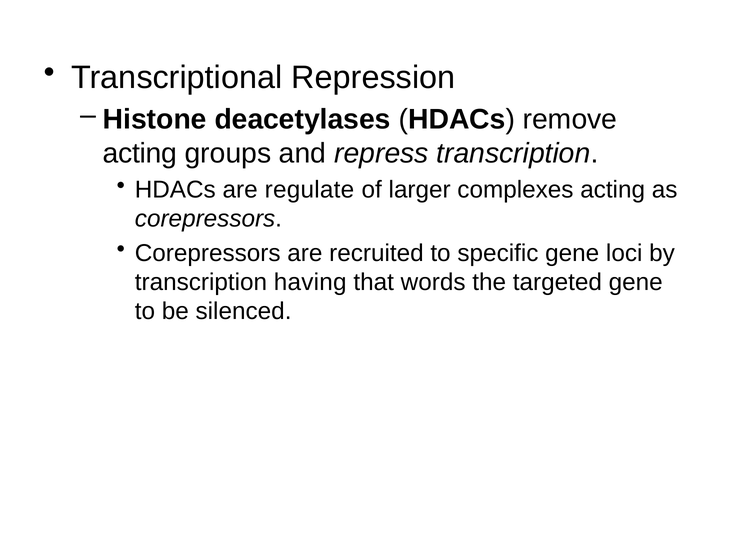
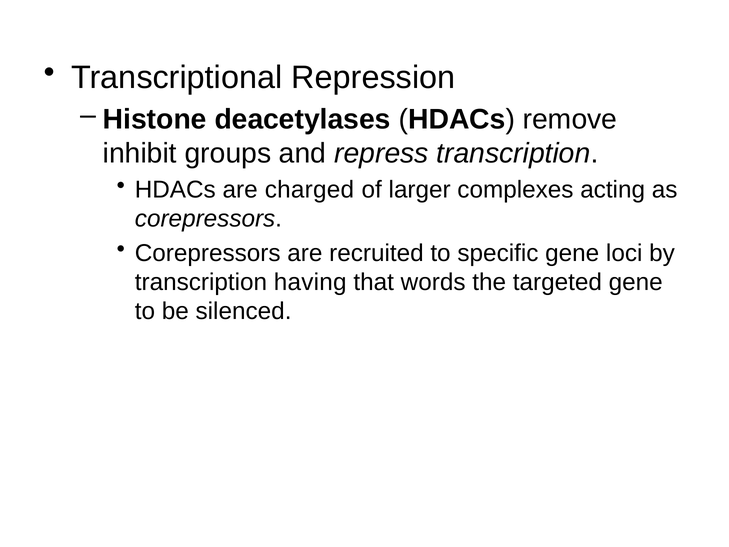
acting: acting -> inhibit (140, 154)
regulate: regulate -> charged (309, 190)
